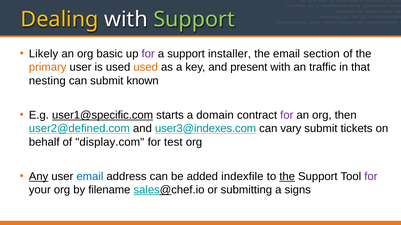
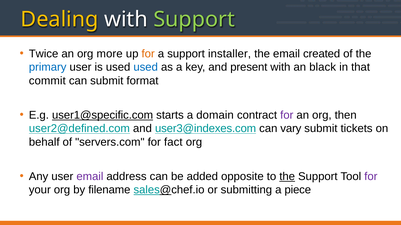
Likely: Likely -> Twice (44, 54)
basic: basic -> more (110, 54)
for colour: purple -> orange (148, 54)
section: section -> created (322, 54)
primary colour: orange -> blue (48, 67)
used colour: orange -> blue (146, 67)
traffic: traffic -> black (323, 67)
nesting: nesting -> commit (47, 81)
known: known -> format (143, 81)
display.com: display.com -> servers.com (110, 142)
test: test -> fact (173, 142)
Any underline: present -> none (39, 177)
email colour: blue -> purple (90, 177)
indexfile: indexfile -> opposite (242, 177)
signs: signs -> piece (298, 190)
